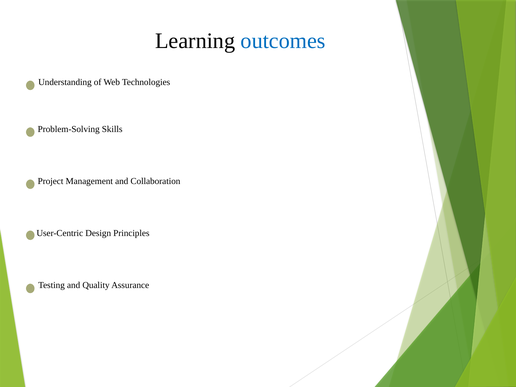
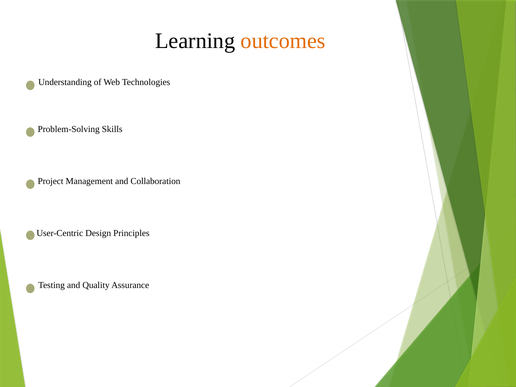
outcomes colour: blue -> orange (283, 41)
